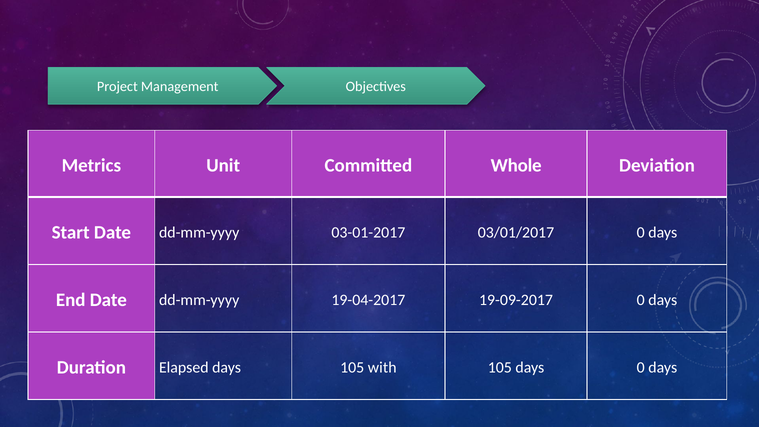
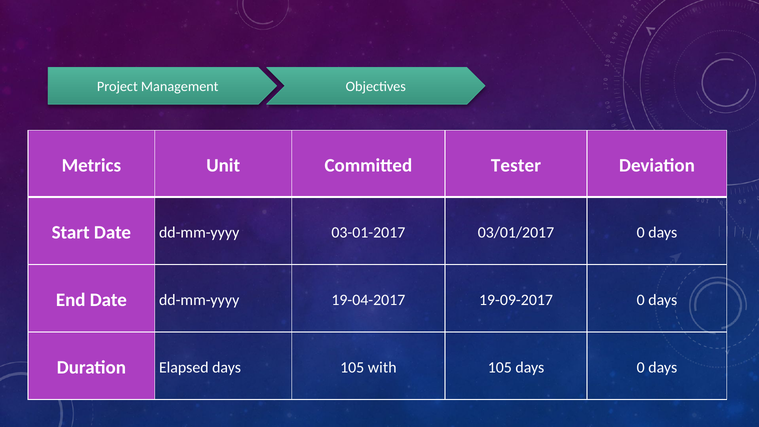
Whole: Whole -> Tester (516, 166)
